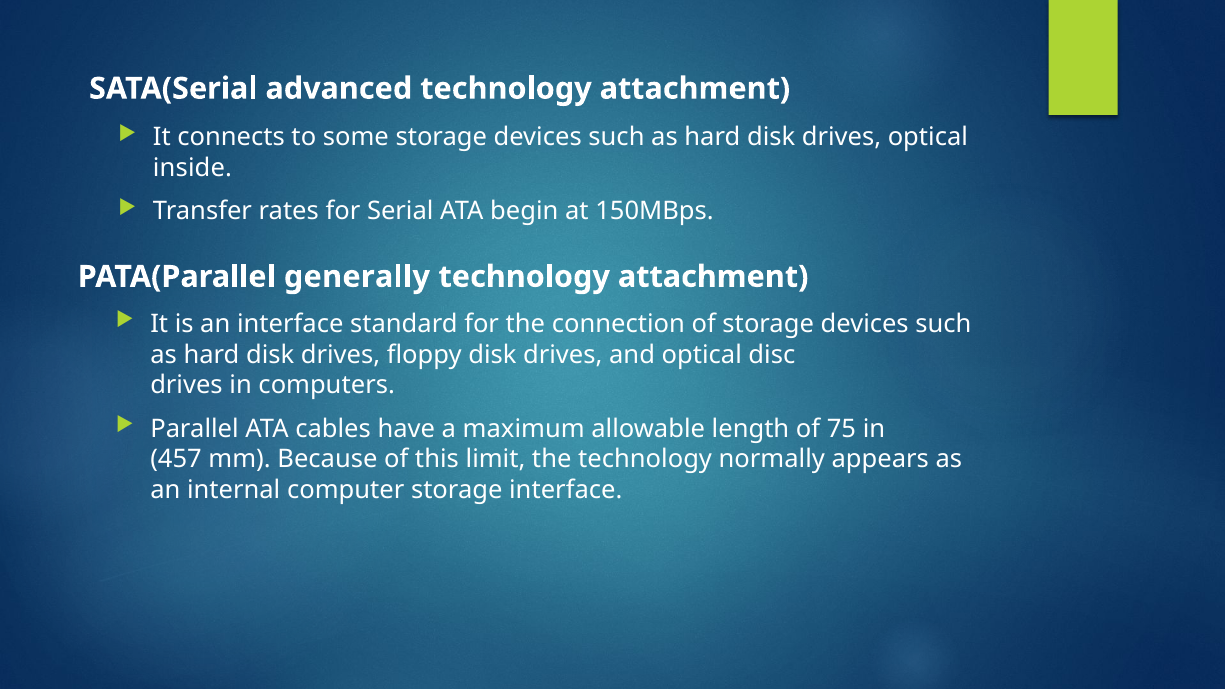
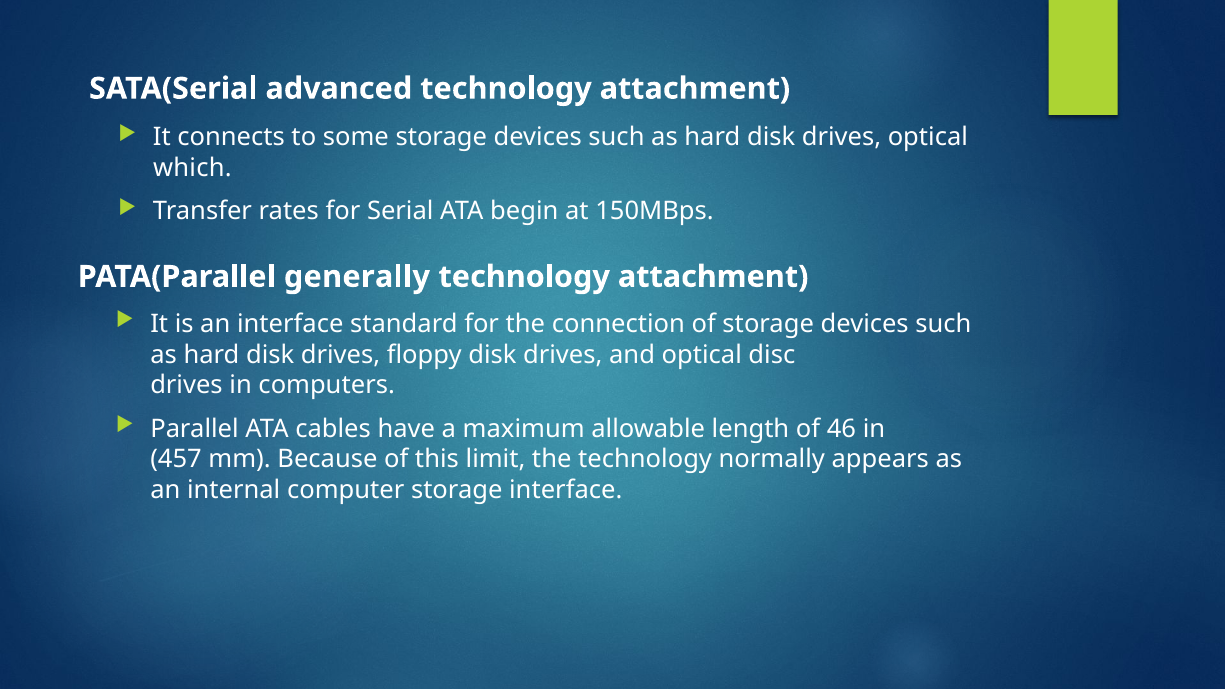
inside: inside -> which (192, 168)
75: 75 -> 46 (841, 429)
